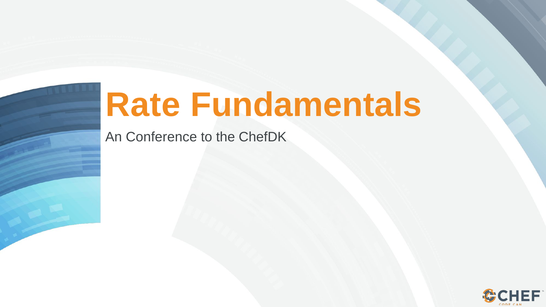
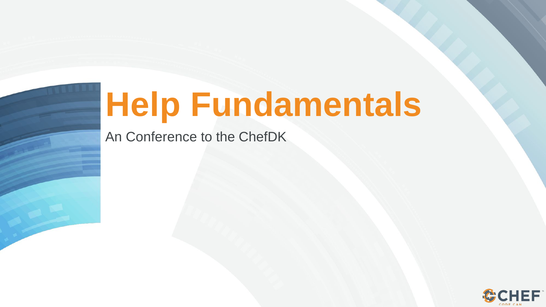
Rate: Rate -> Help (143, 105)
